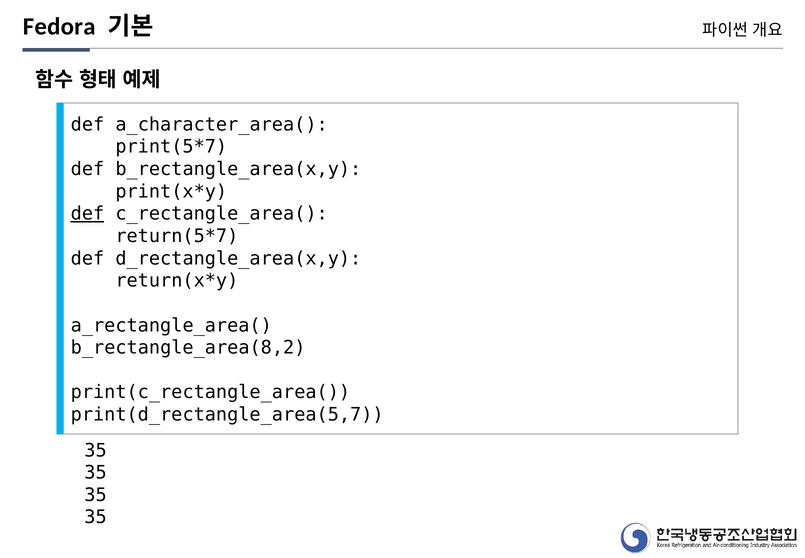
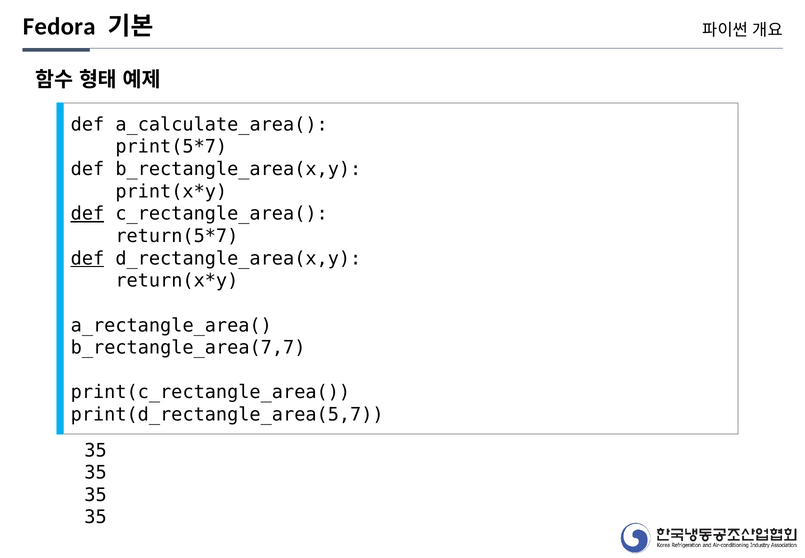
a_character_area(: a_character_area( -> a_calculate_area( (222, 124)
def underline: none -> present (87, 258)
b_rectangle_area(8,2: b_rectangle_area(8,2 -> b_rectangle_area(7,7 (188, 347)
